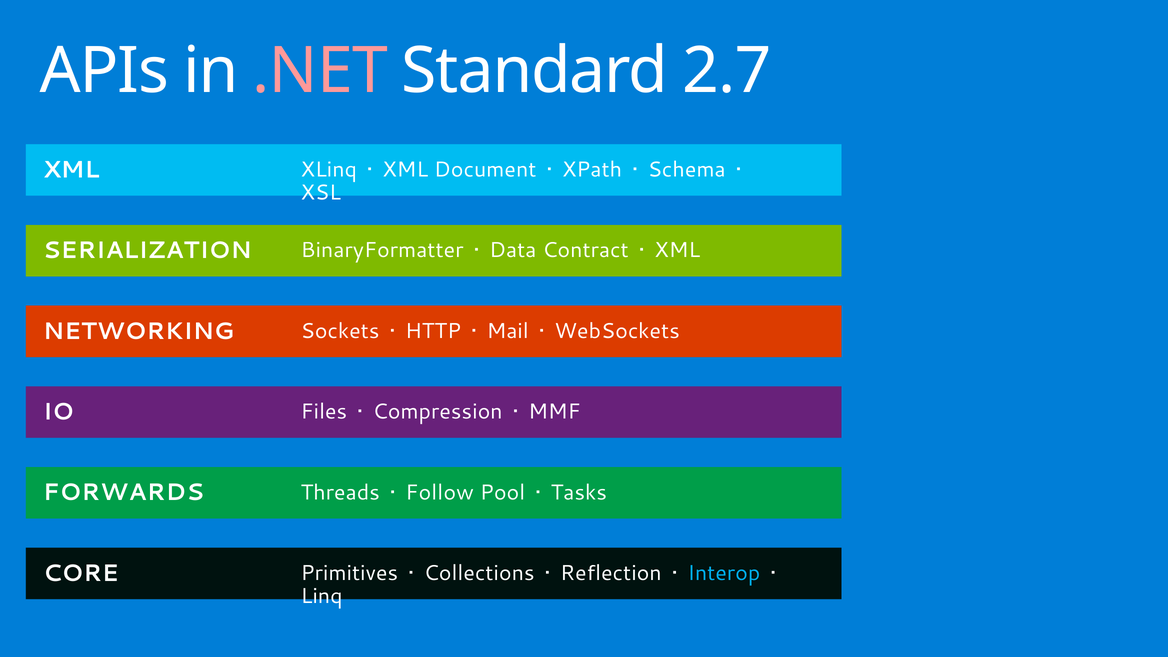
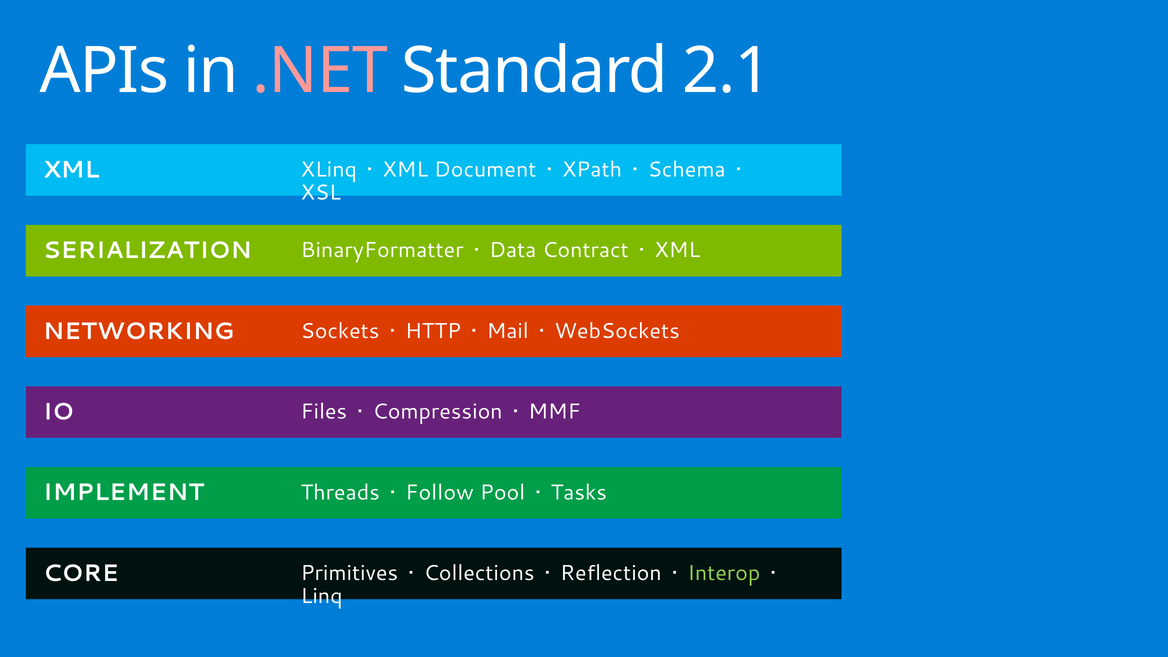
2.7: 2.7 -> 2.1 (727, 71)
FORWARDS: FORWARDS -> IMPLEMENT (124, 493)
Interop colour: light blue -> light green (724, 573)
